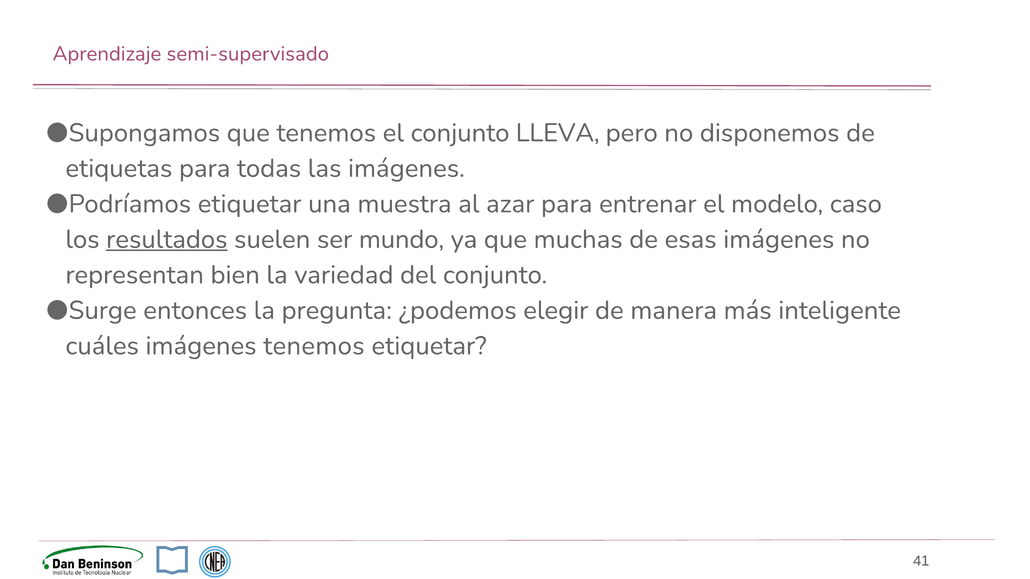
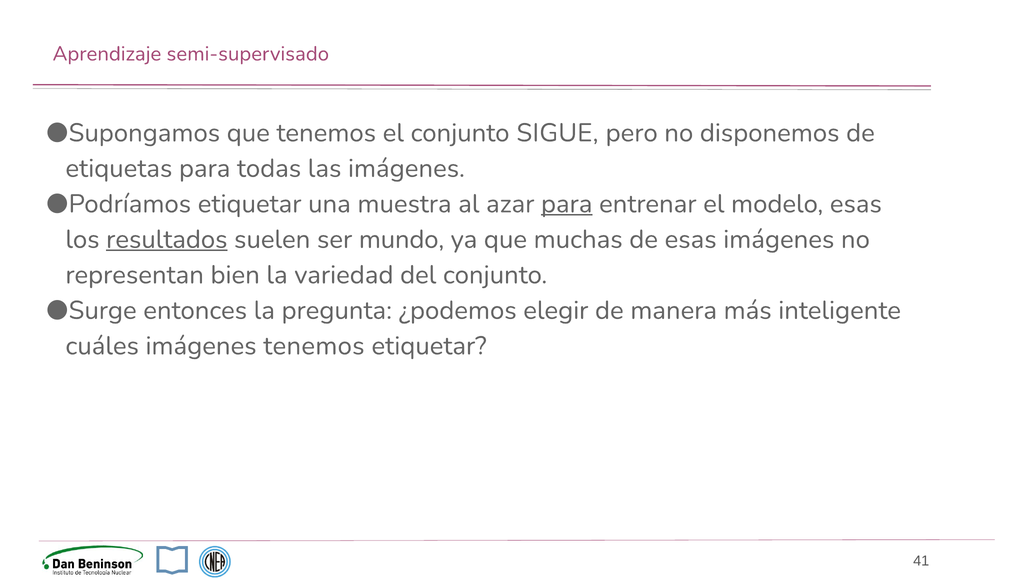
LLEVA: LLEVA -> SIGUE (557, 133)
para underline: none -> present (567, 204)
modelo caso: caso -> esas (856, 204)
